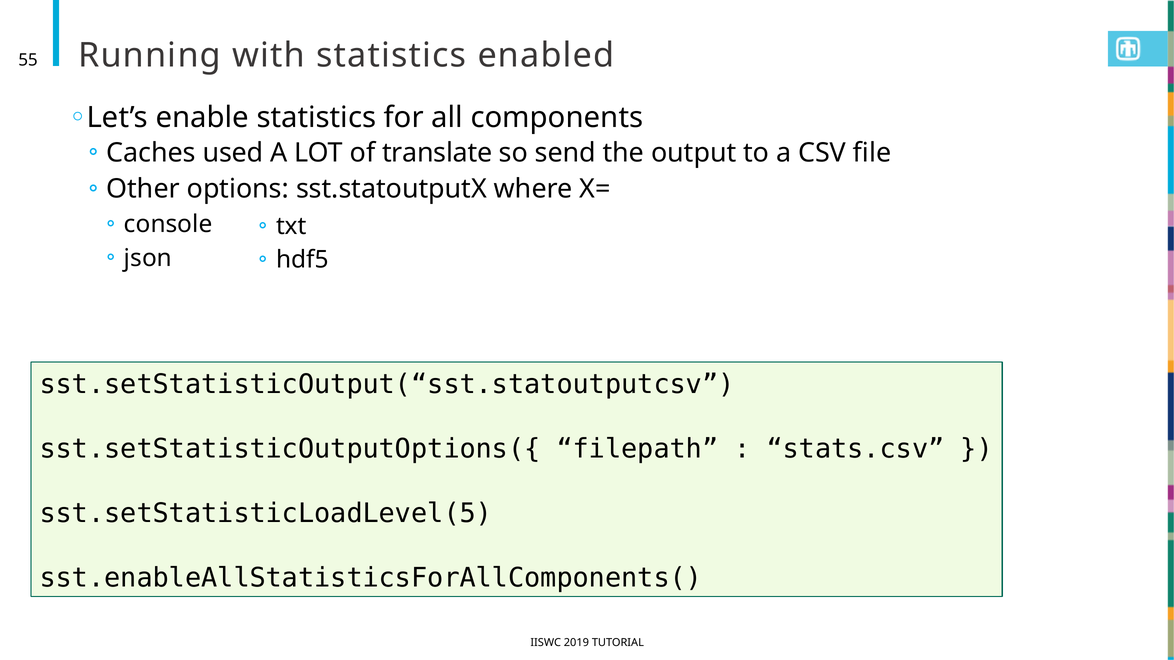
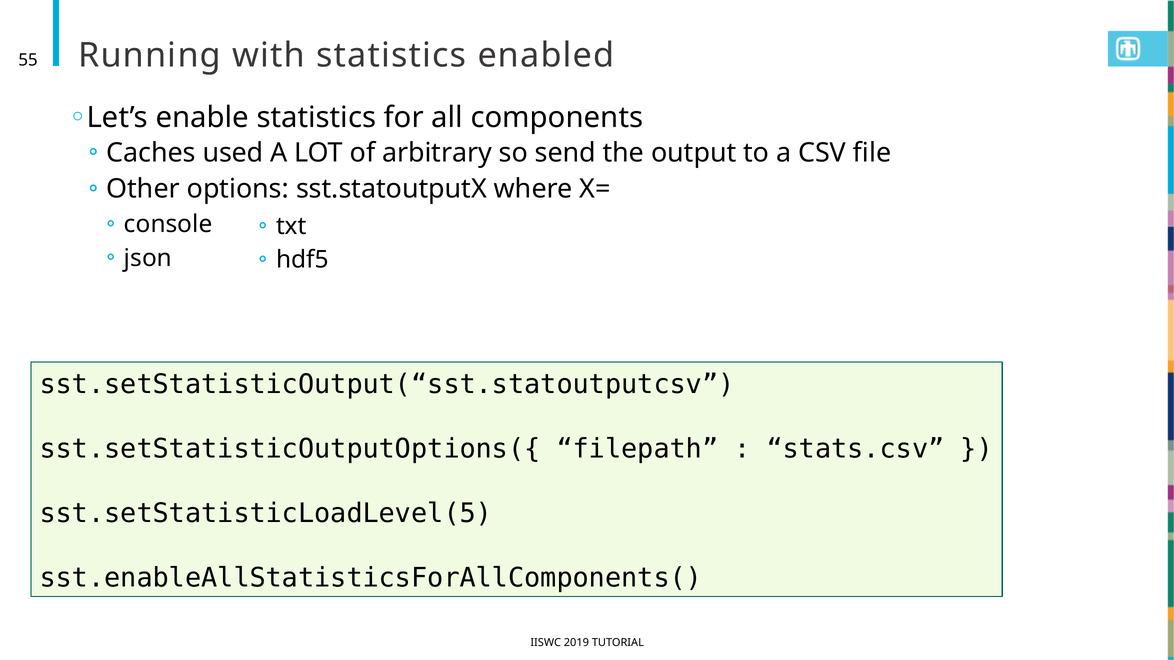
translate: translate -> arbitrary (437, 153)
